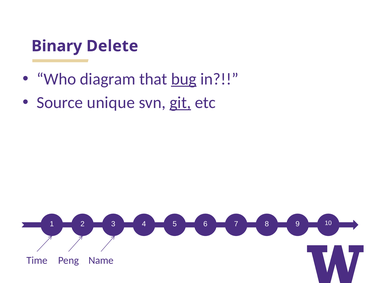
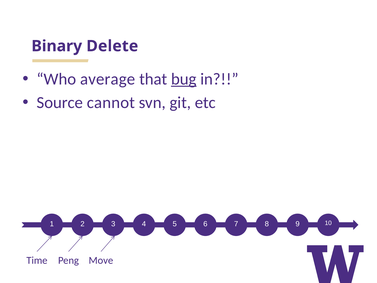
diagram: diagram -> average (108, 79)
unique: unique -> cannot (111, 103)
git underline: present -> none (180, 103)
Name: Name -> Move (101, 260)
